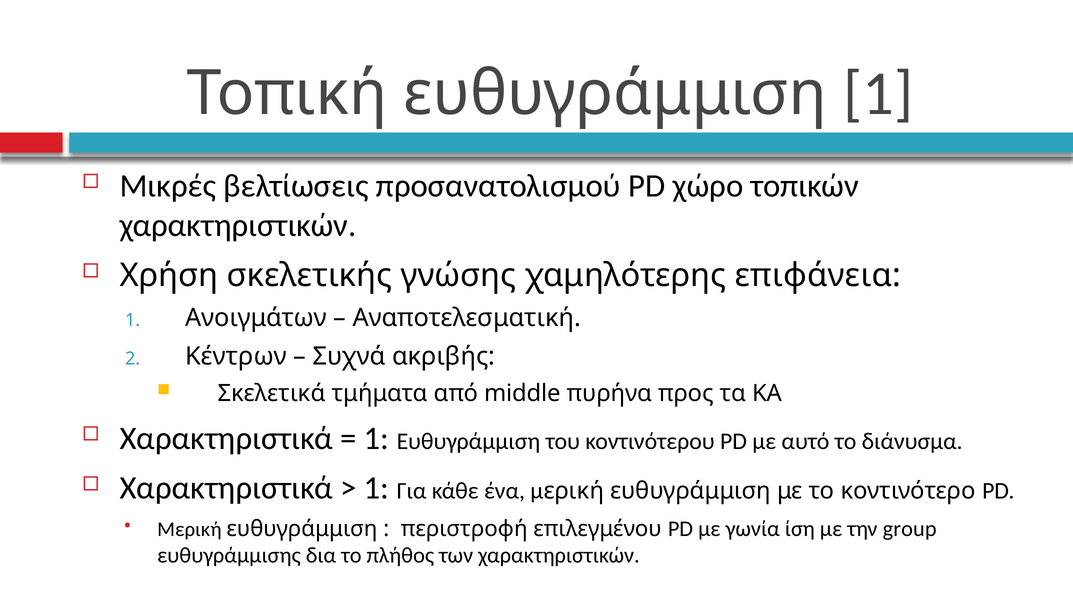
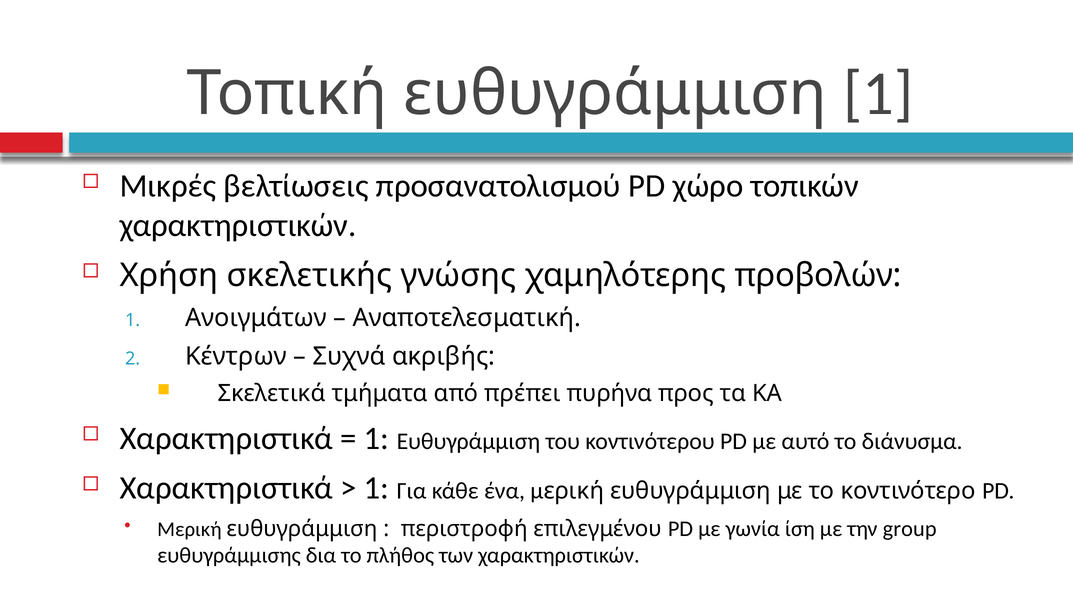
επιφάνεια: επιφάνεια -> προβολών (818, 275)
middle: middle -> πρέπει (522, 393)
